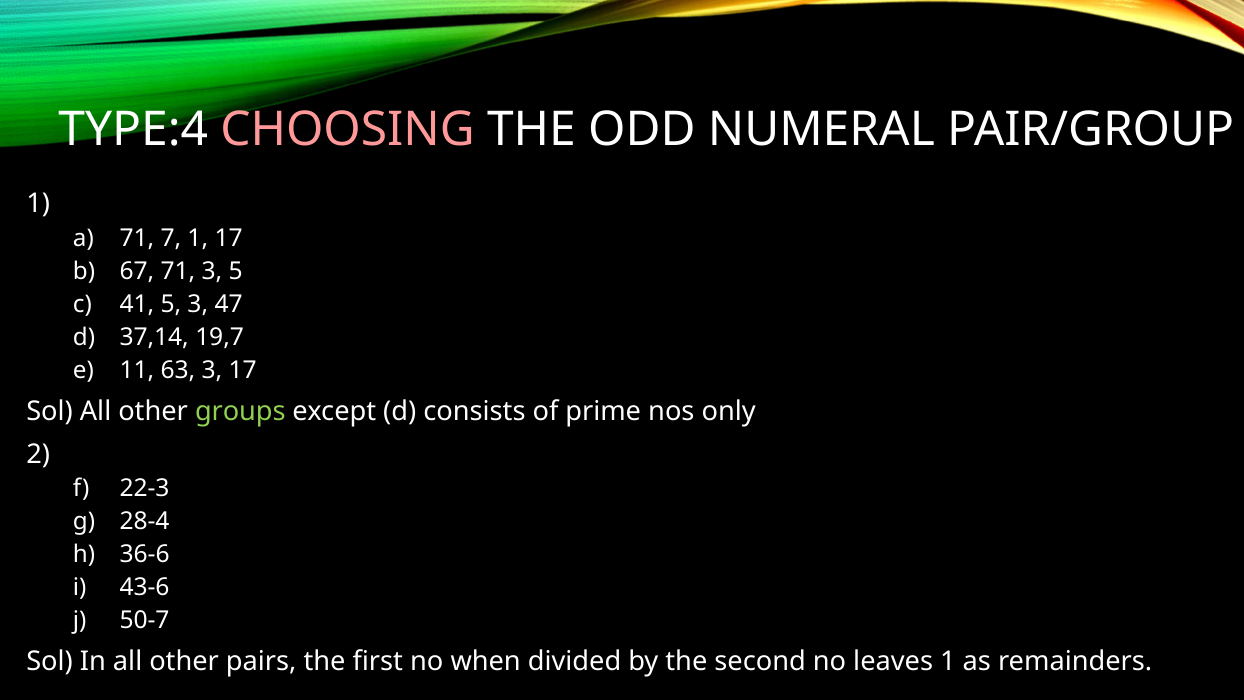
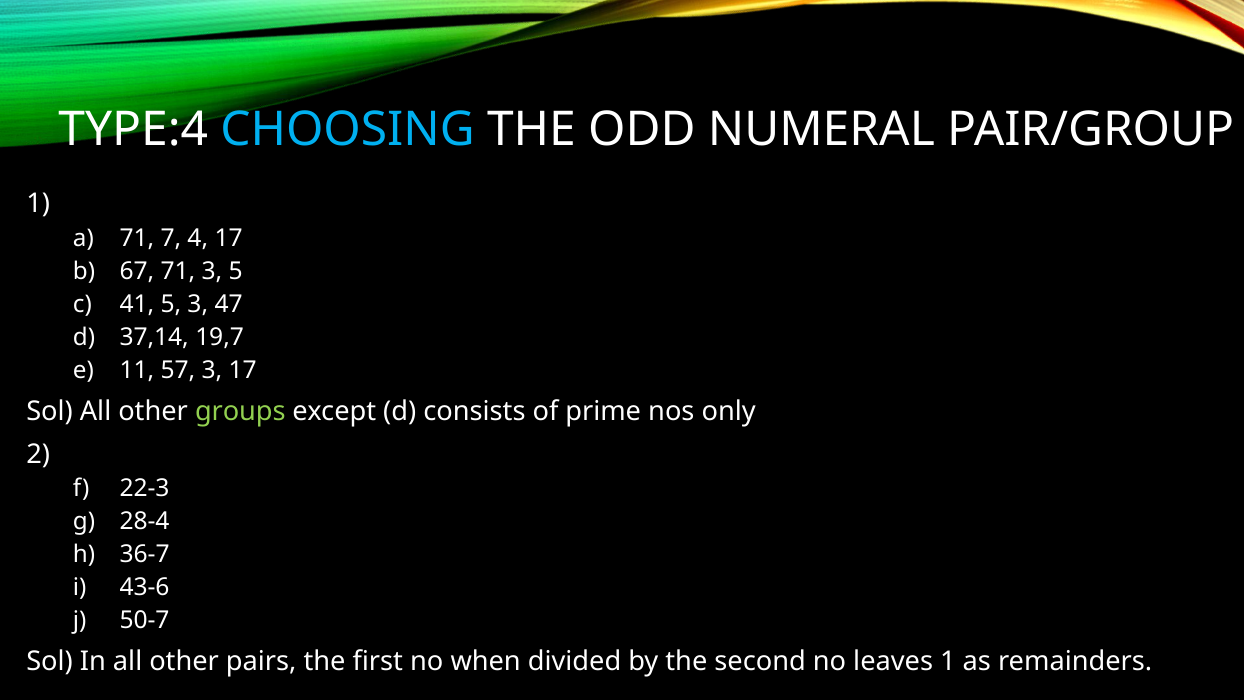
CHOOSING colour: pink -> light blue (348, 130)
7 1: 1 -> 4 (198, 238)
63: 63 -> 57 (178, 371)
36-6: 36-6 -> 36-7 (145, 555)
